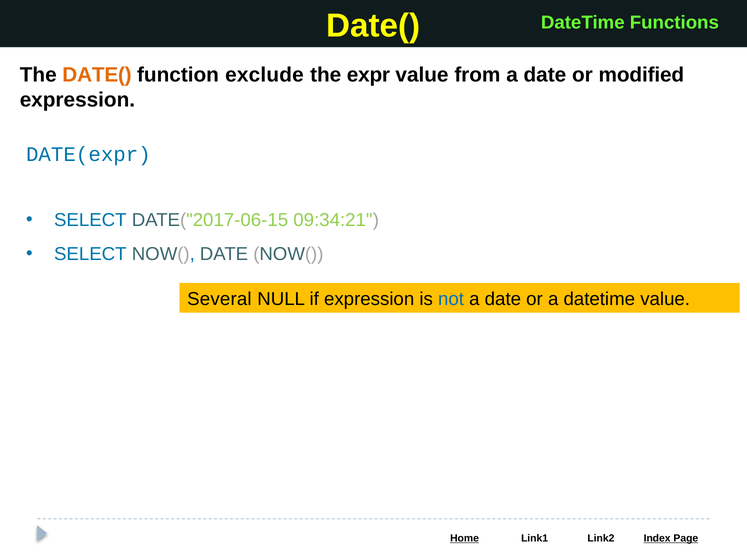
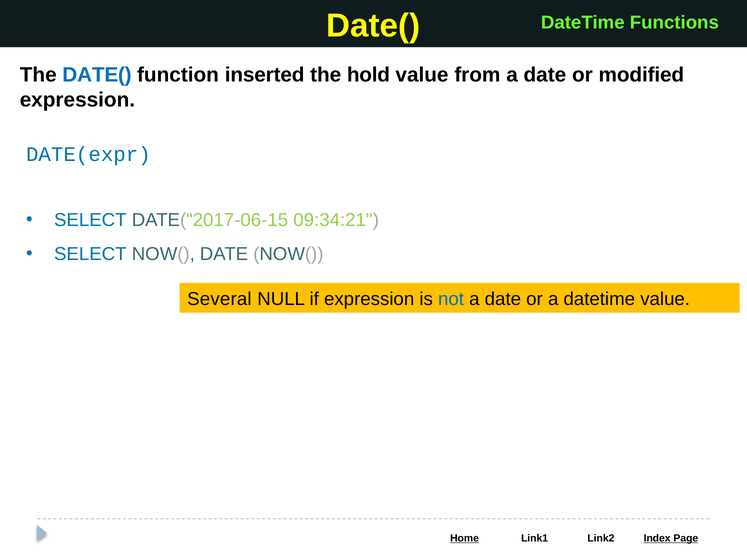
DATE( colour: orange -> blue (97, 75)
exclude: exclude -> inserted (265, 75)
expr: expr -> hold (368, 75)
